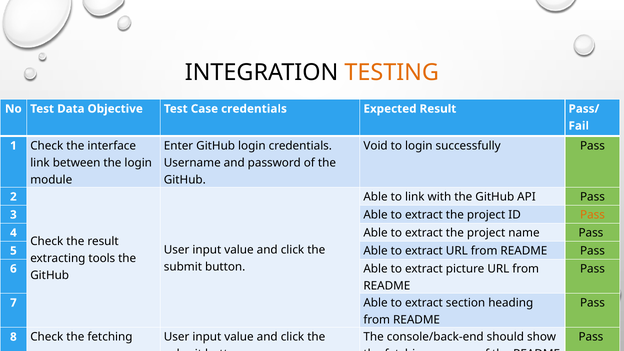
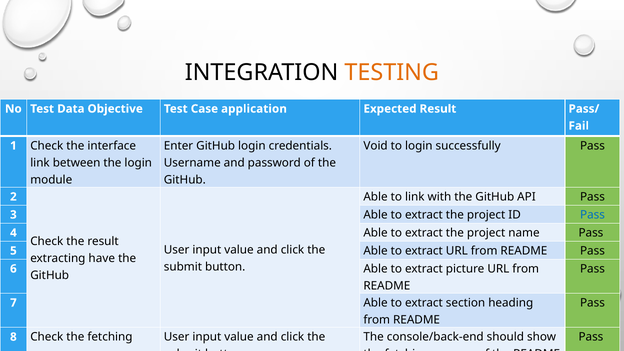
Case credentials: credentials -> application (254, 109)
Pass colour: orange -> blue (592, 215)
tools: tools -> have (102, 258)
